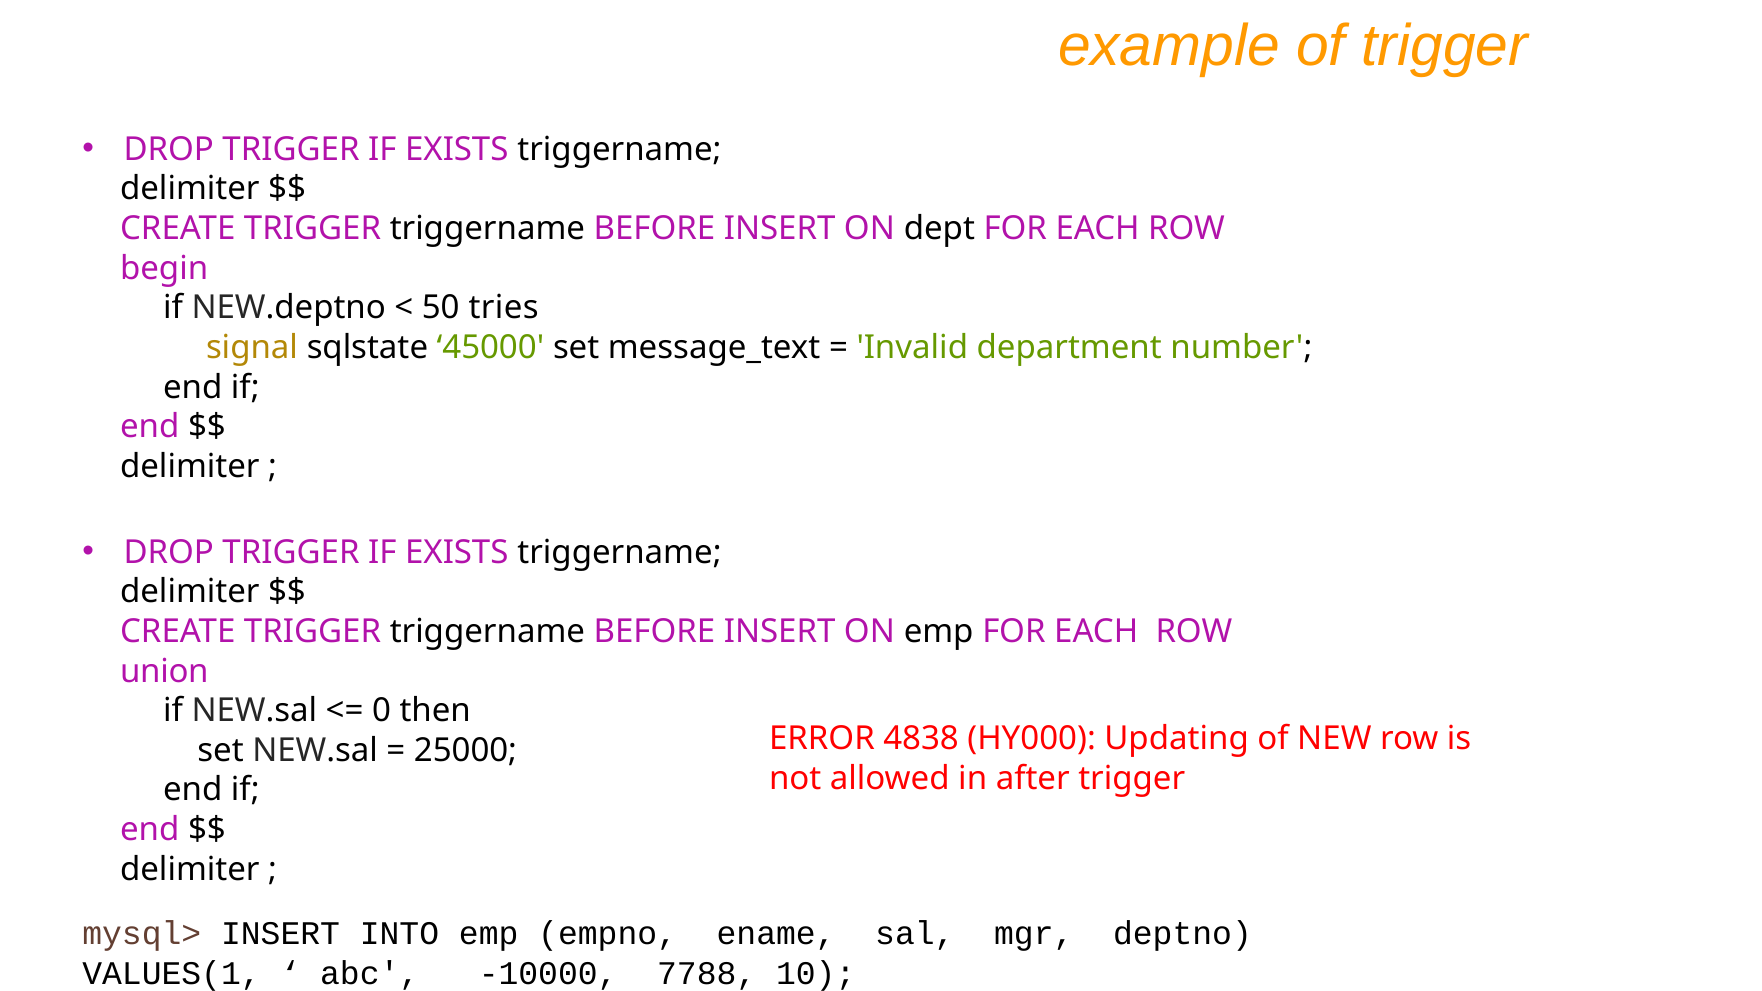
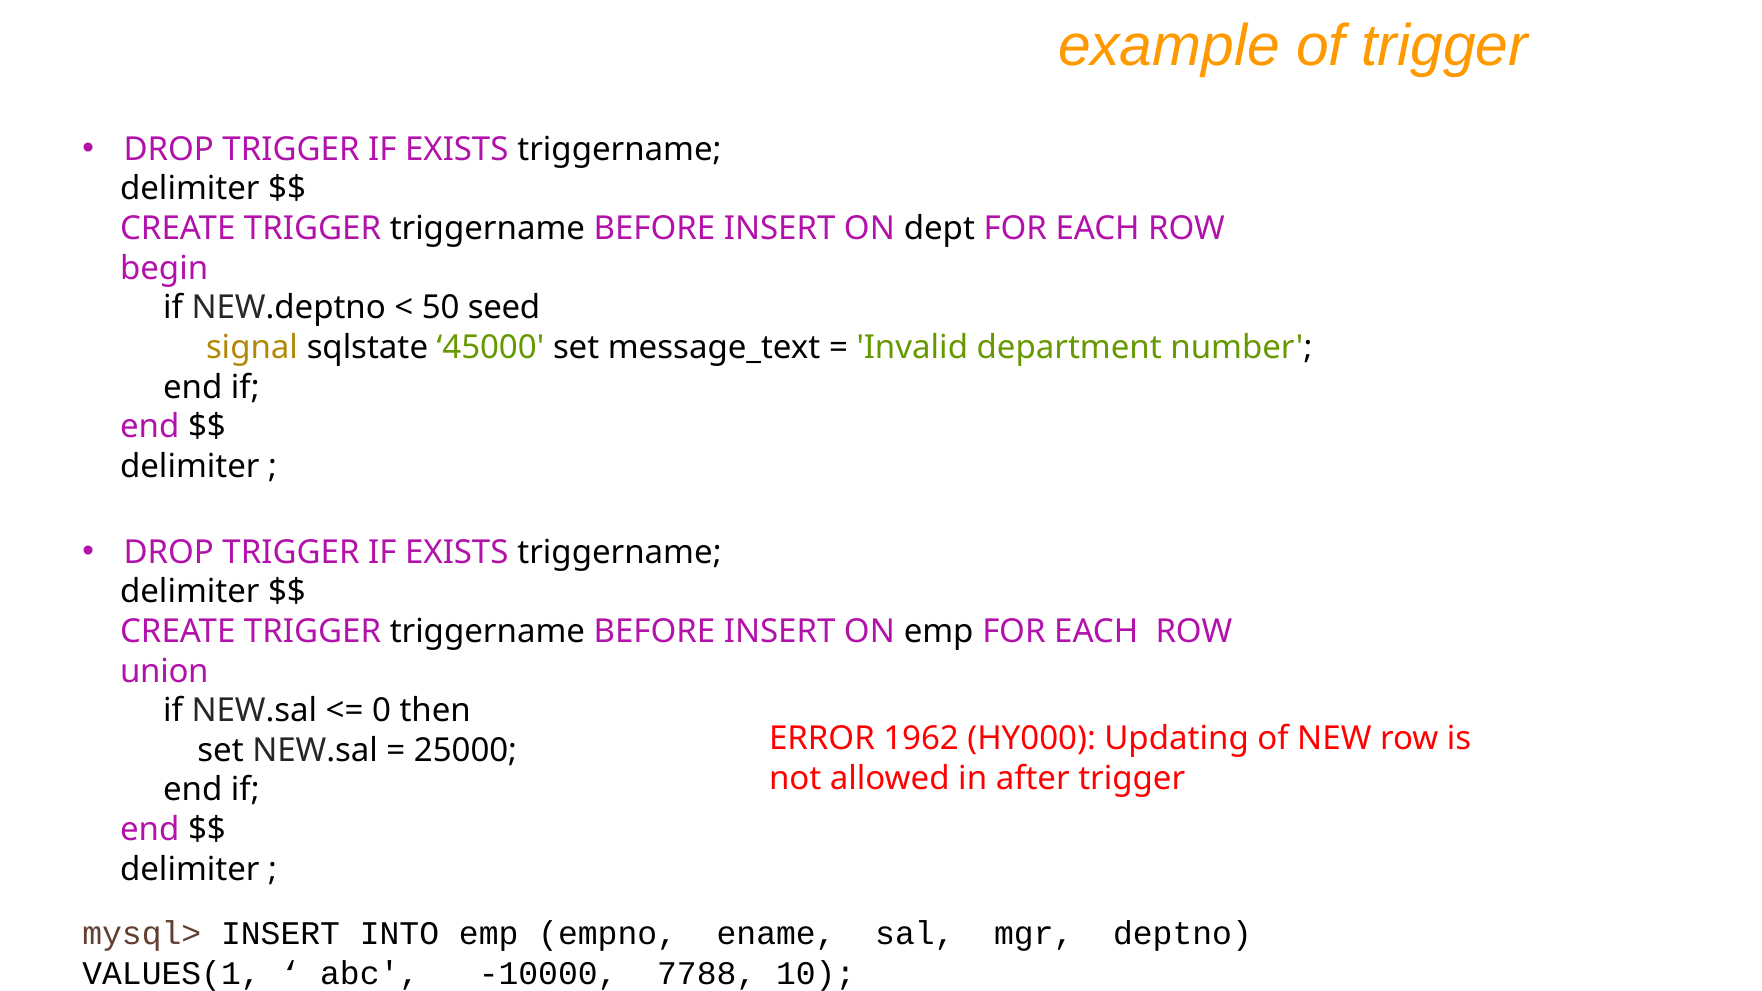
tries: tries -> seed (504, 308)
4838: 4838 -> 1962 (921, 739)
